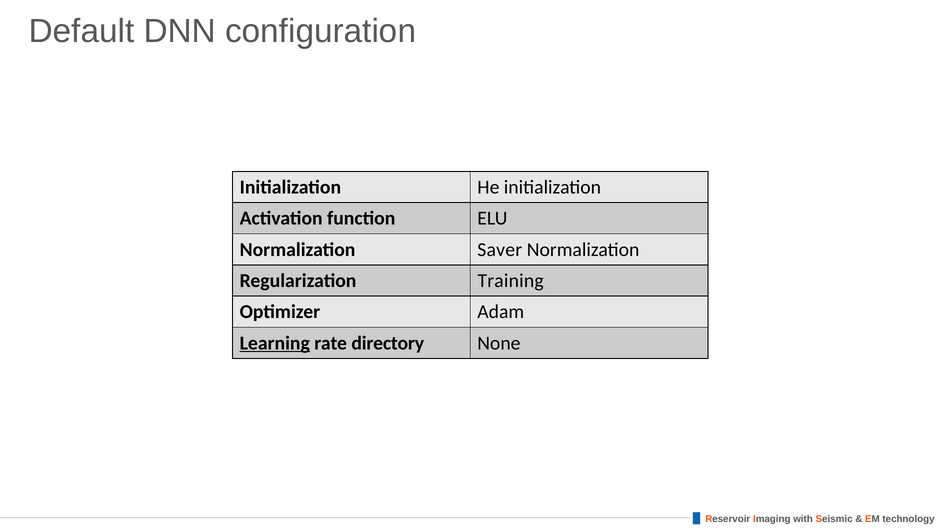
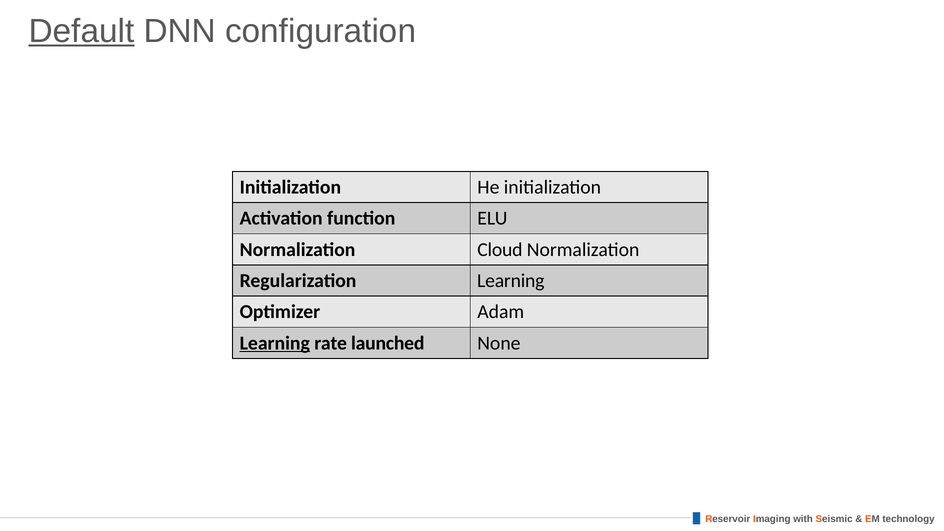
Default underline: none -> present (82, 31)
Saver: Saver -> Cloud (500, 250)
Regularization Training: Training -> Learning (511, 281)
directory: directory -> launched (388, 343)
